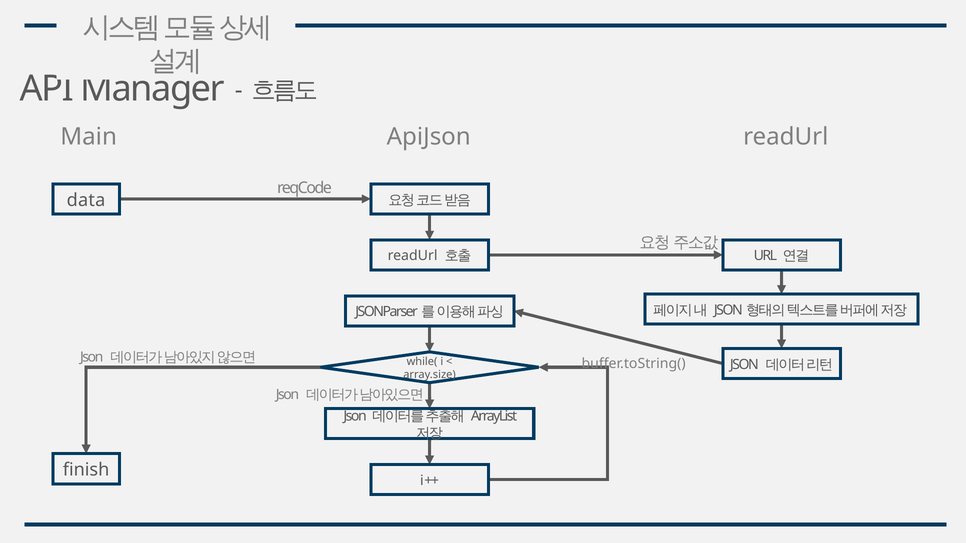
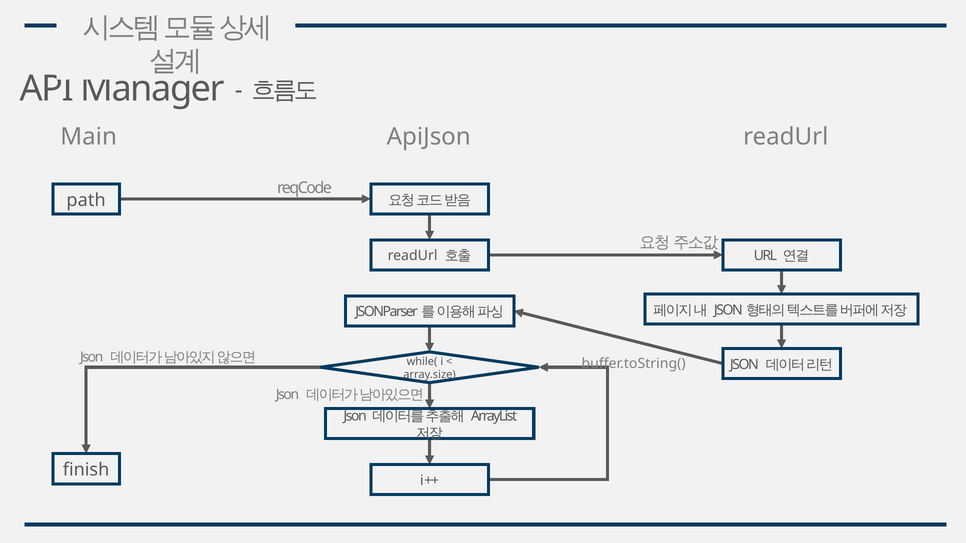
data: data -> path (86, 200)
